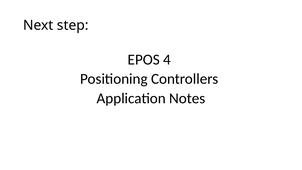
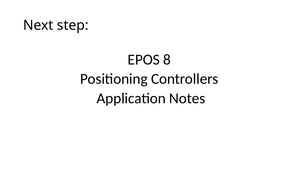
4: 4 -> 8 (167, 59)
